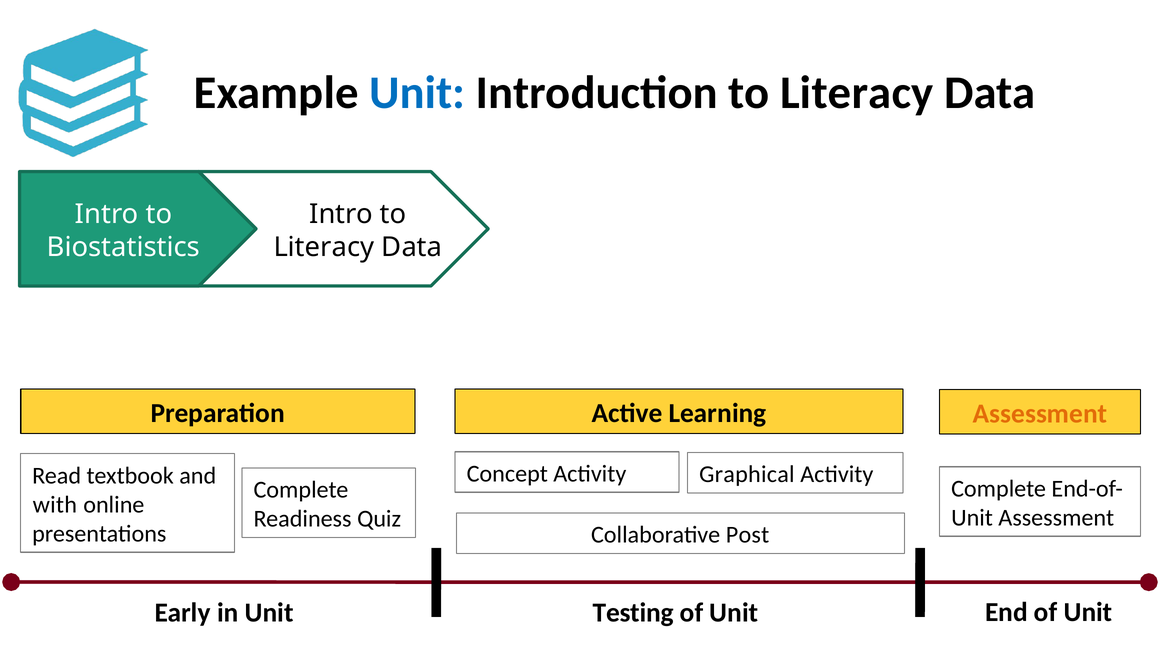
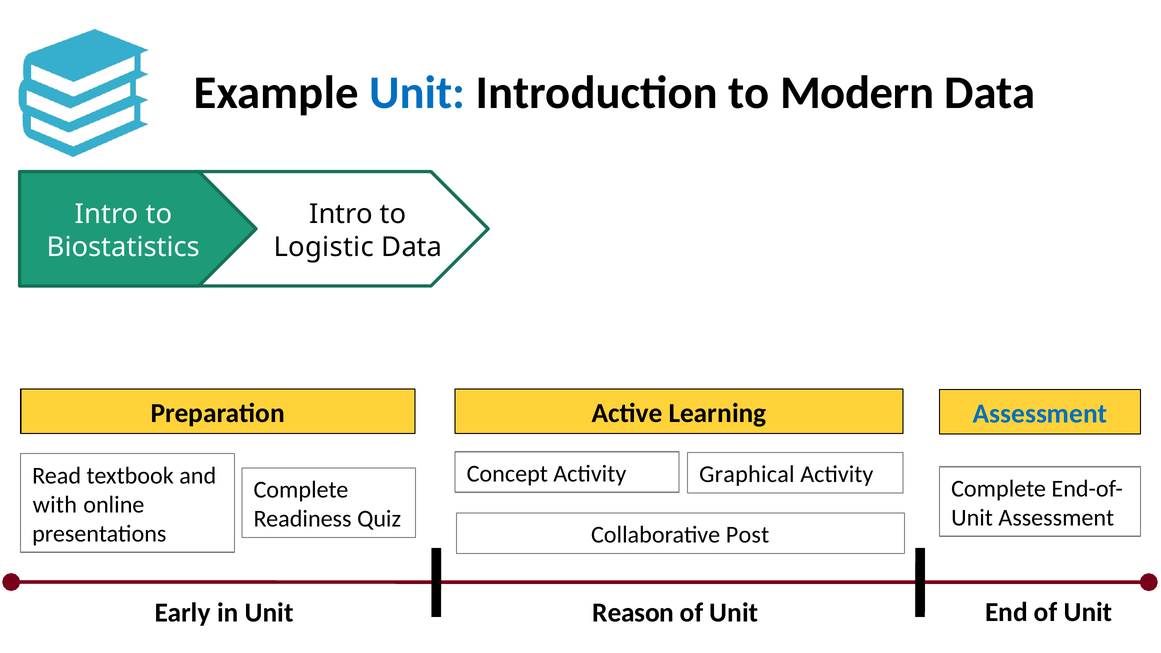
Introduction to Literacy: Literacy -> Modern (857, 93)
Literacy: Literacy -> Logistic (324, 247)
Assessment colour: orange -> blue (1040, 414)
Testing: Testing -> Reason (633, 613)
